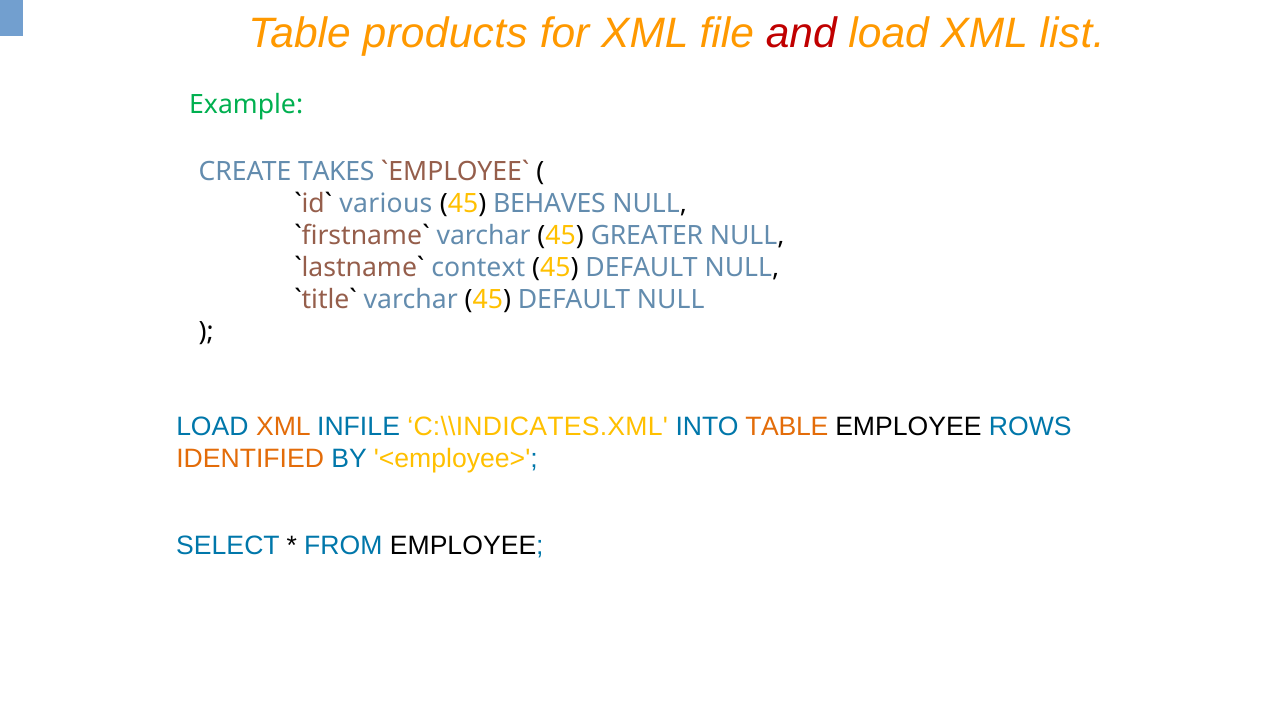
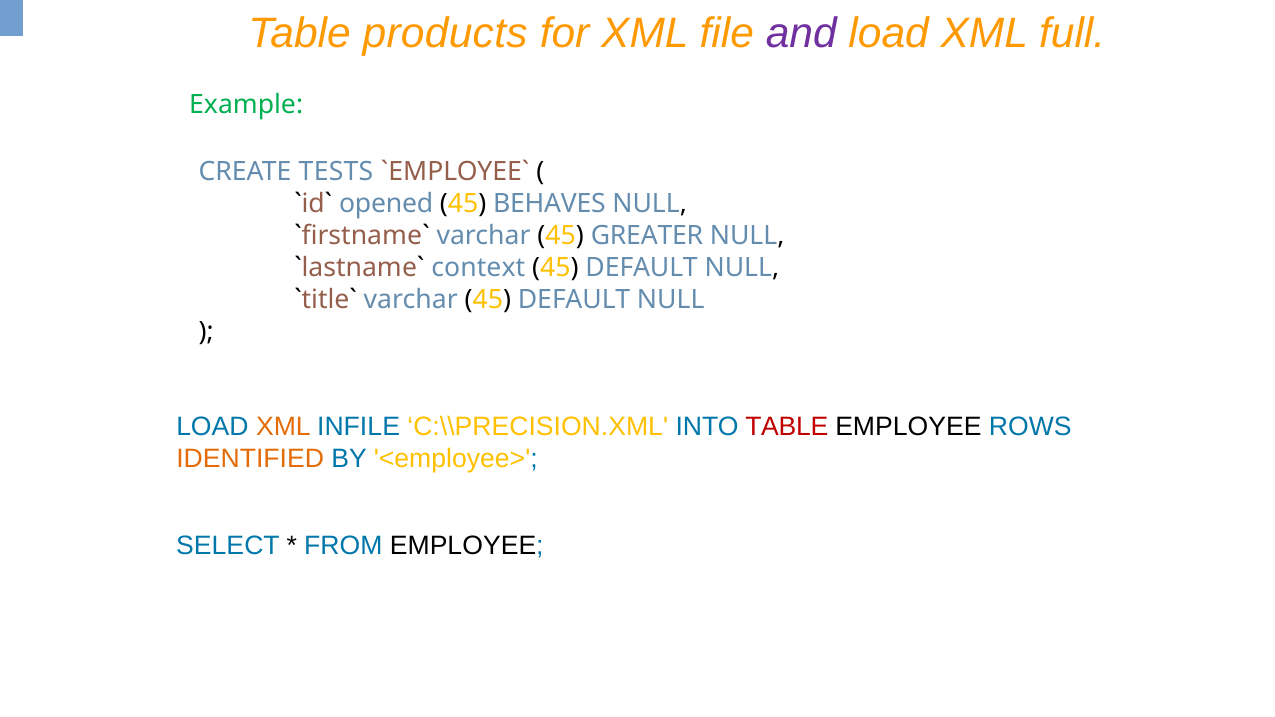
and colour: red -> purple (801, 33)
list: list -> full (1072, 33)
TAKES: TAKES -> TESTS (336, 172)
various: various -> opened (386, 204)
C:\\INDICATES.XML: C:\\INDICATES.XML -> C:\\PRECISION.XML (538, 427)
TABLE colour: orange -> red (787, 427)
